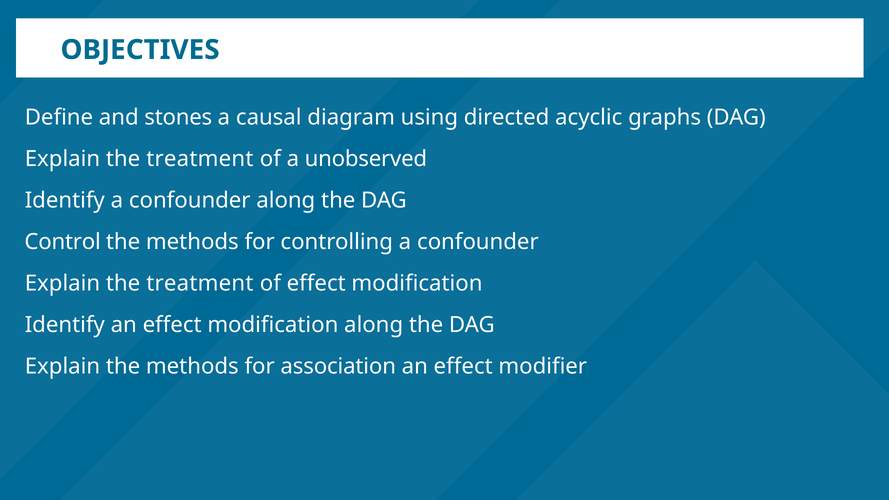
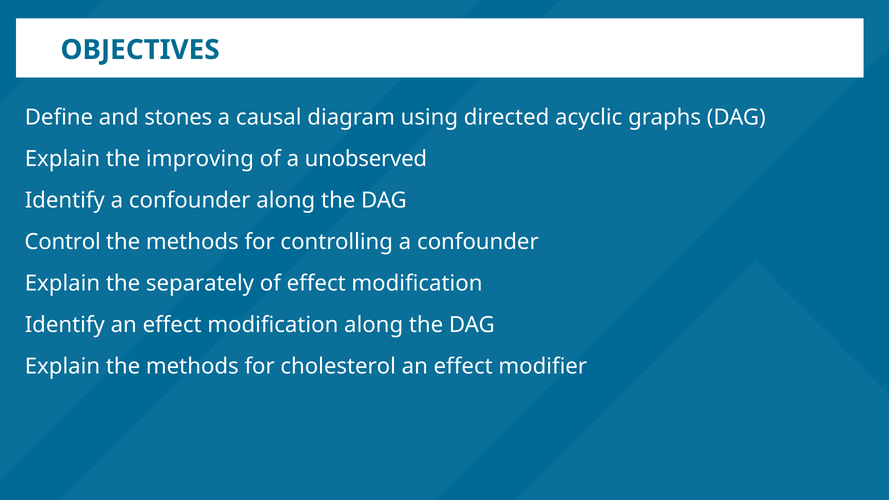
treatment: treatment -> improving (200, 159)
treatment: treatment -> separately (200, 283)
association: association -> cholesterol (338, 366)
